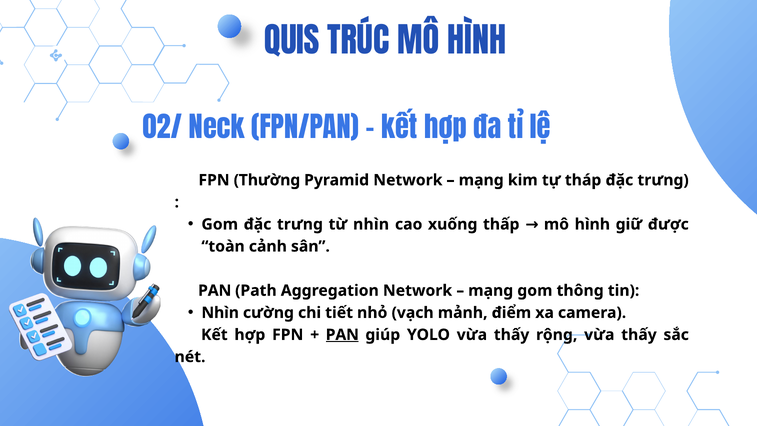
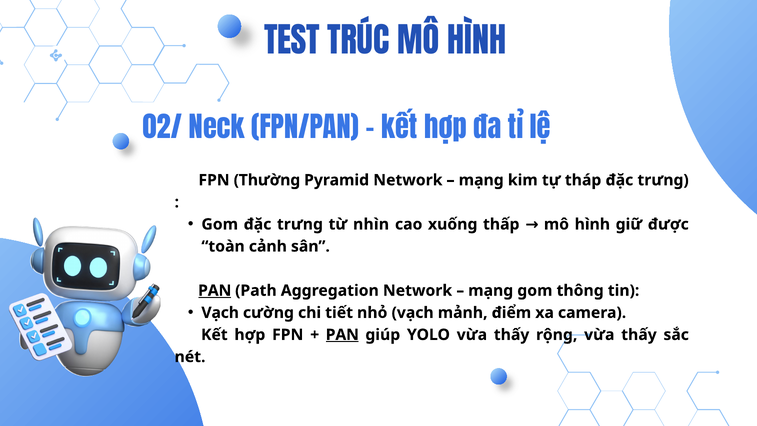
QUIS: QUIS -> TEST (292, 42)
PAN underline: none -> present (215, 290)
Nhìn: Nhìn -> Vạch (220, 313)
